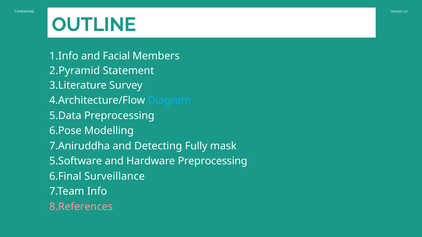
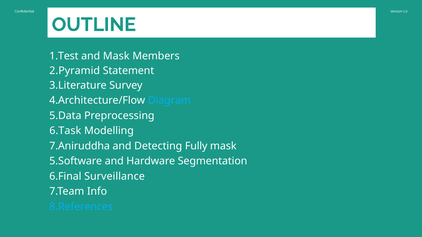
1.Info: 1.Info -> 1.Test (64, 56)
and Facial: Facial -> Mask (116, 56)
6.Pose: 6.Pose -> 6.Task (65, 131)
Hardware Preprocessing: Preprocessing -> Segmentation (213, 161)
8.References colour: pink -> light blue (81, 207)
